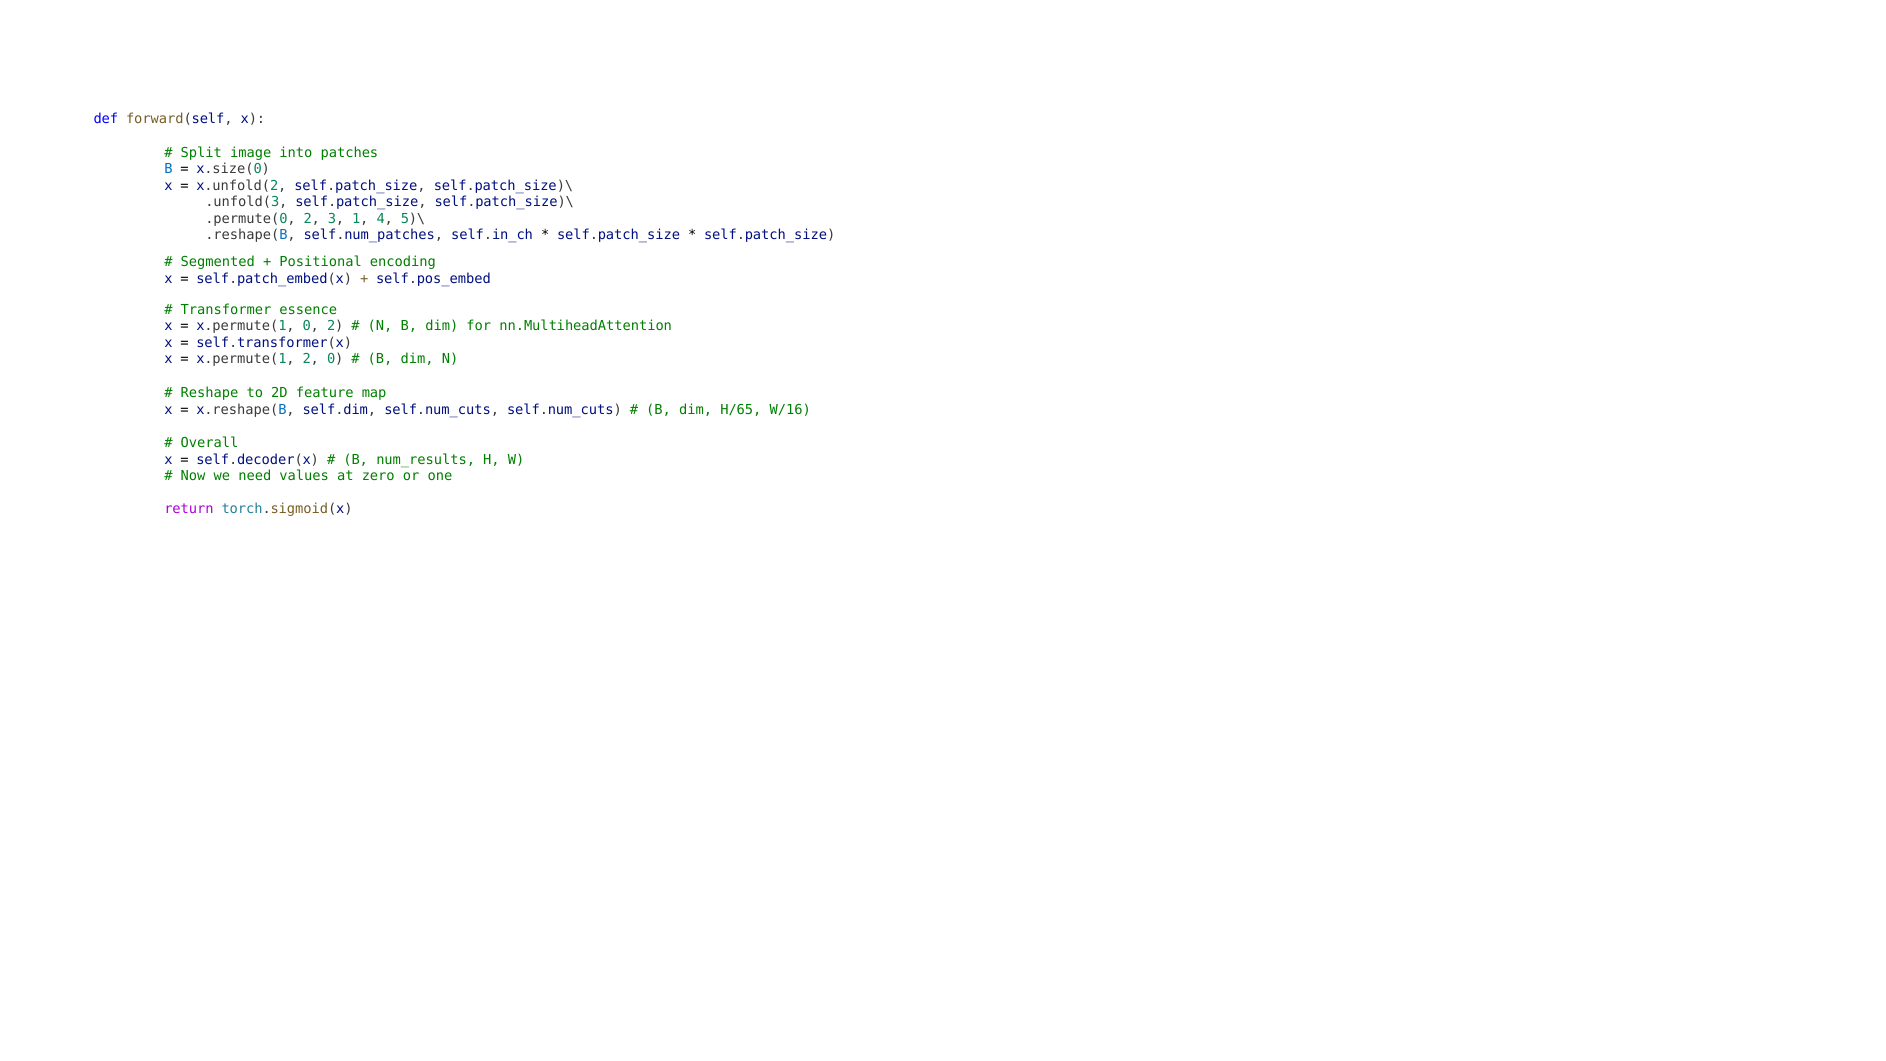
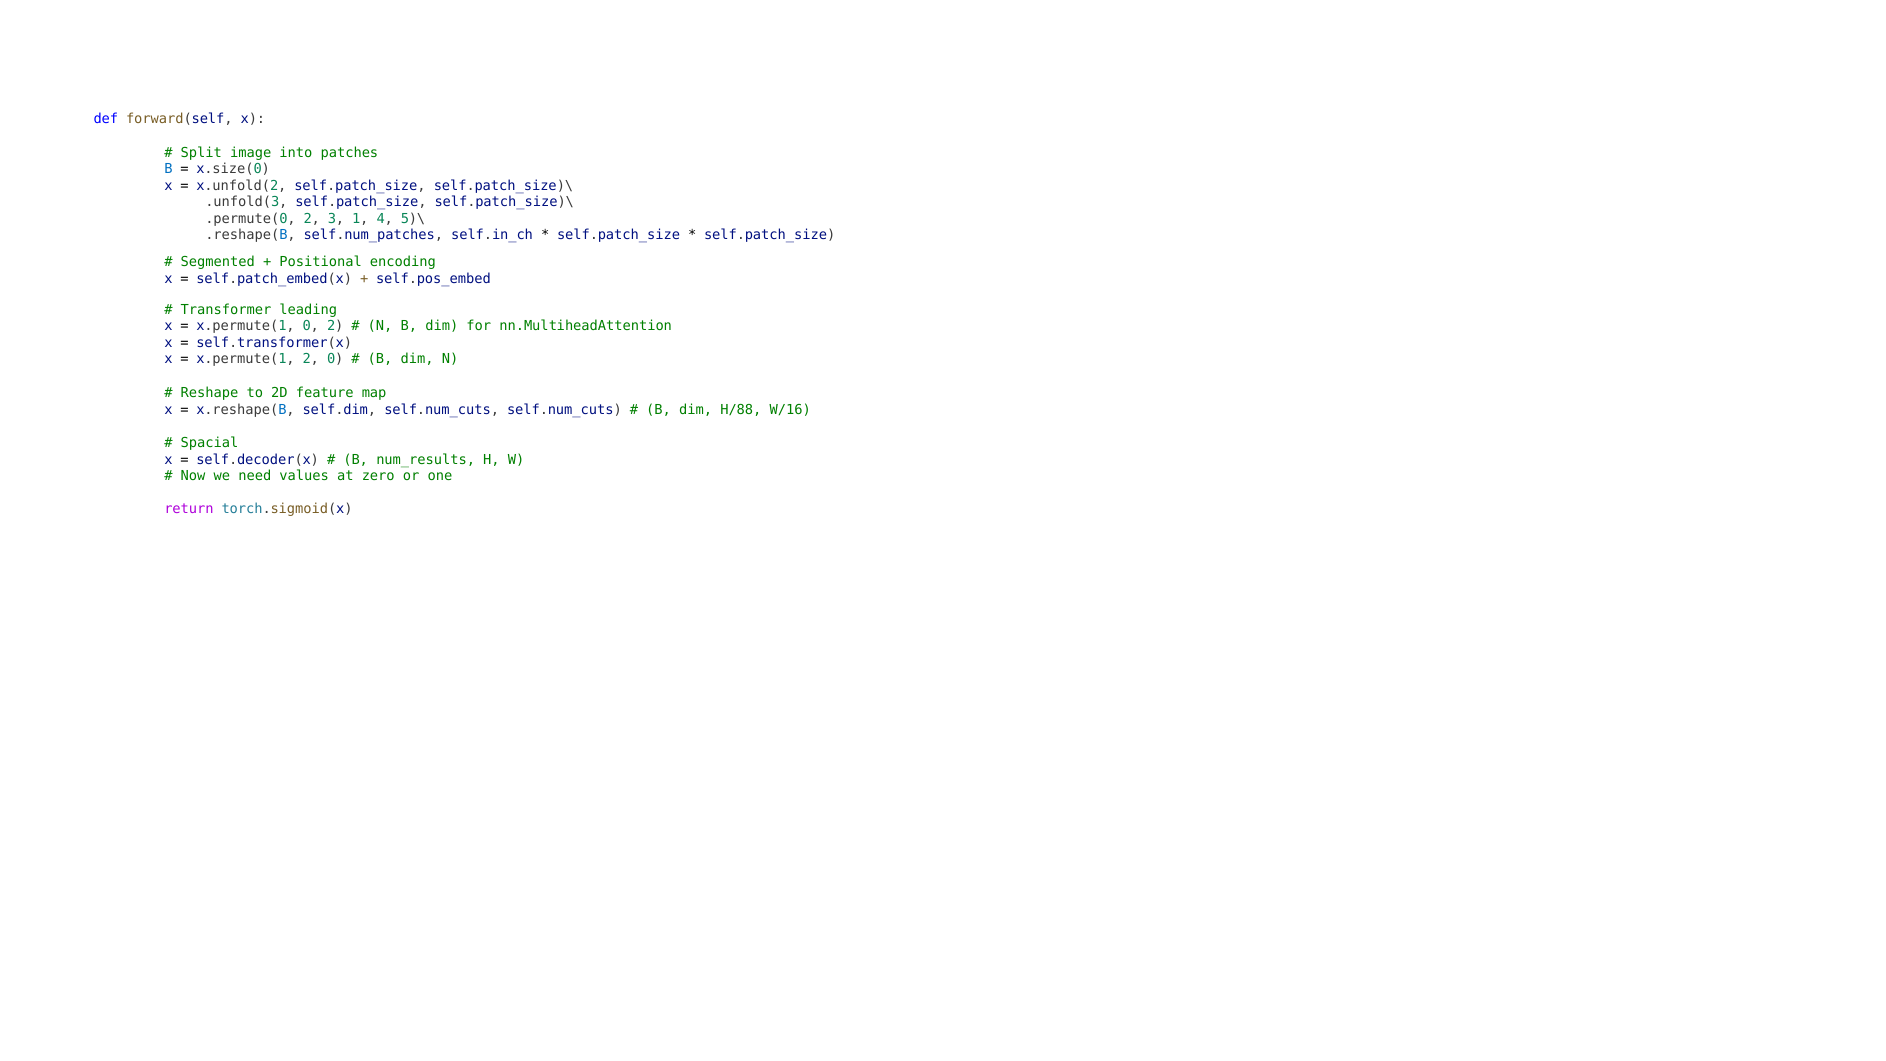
essence: essence -> leading (308, 310)
H/65: H/65 -> H/88 (741, 410)
Overall: Overall -> Spacial (209, 443)
